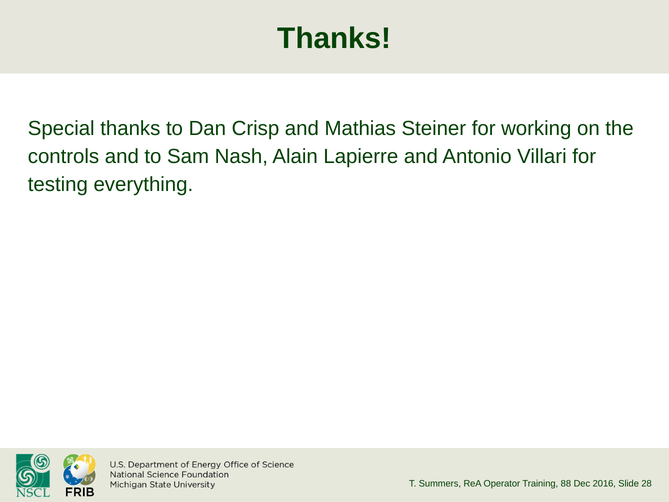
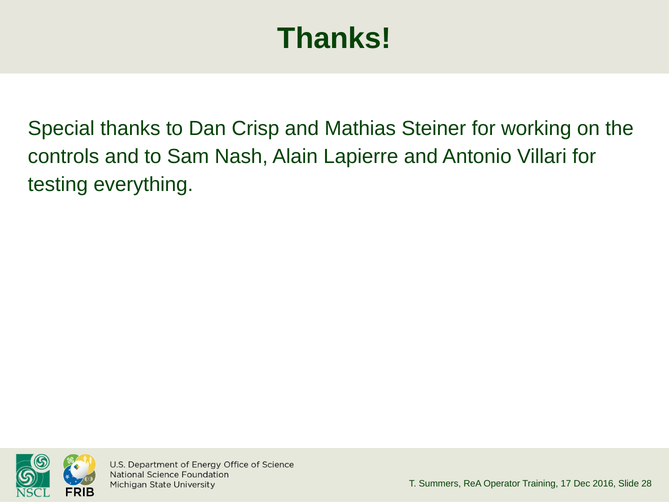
88: 88 -> 17 (566, 483)
